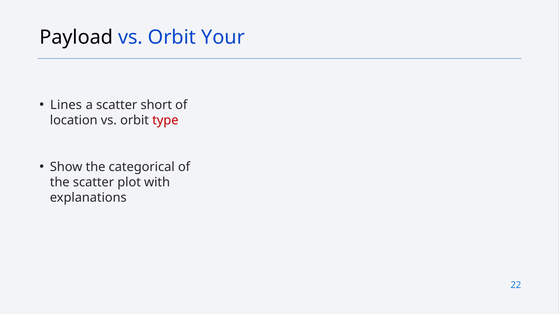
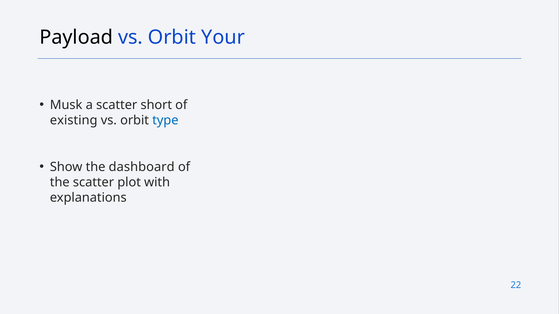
Lines: Lines -> Musk (66, 105)
location: location -> existing (74, 120)
type colour: red -> blue (165, 120)
categorical: categorical -> dashboard (142, 167)
